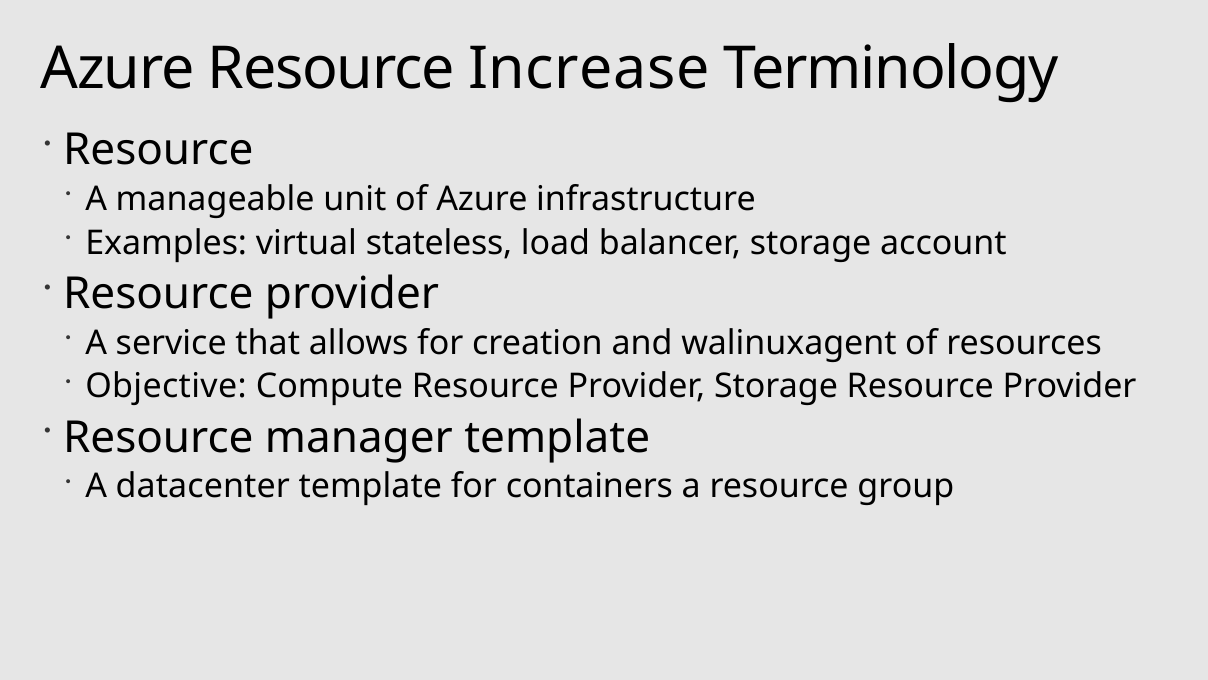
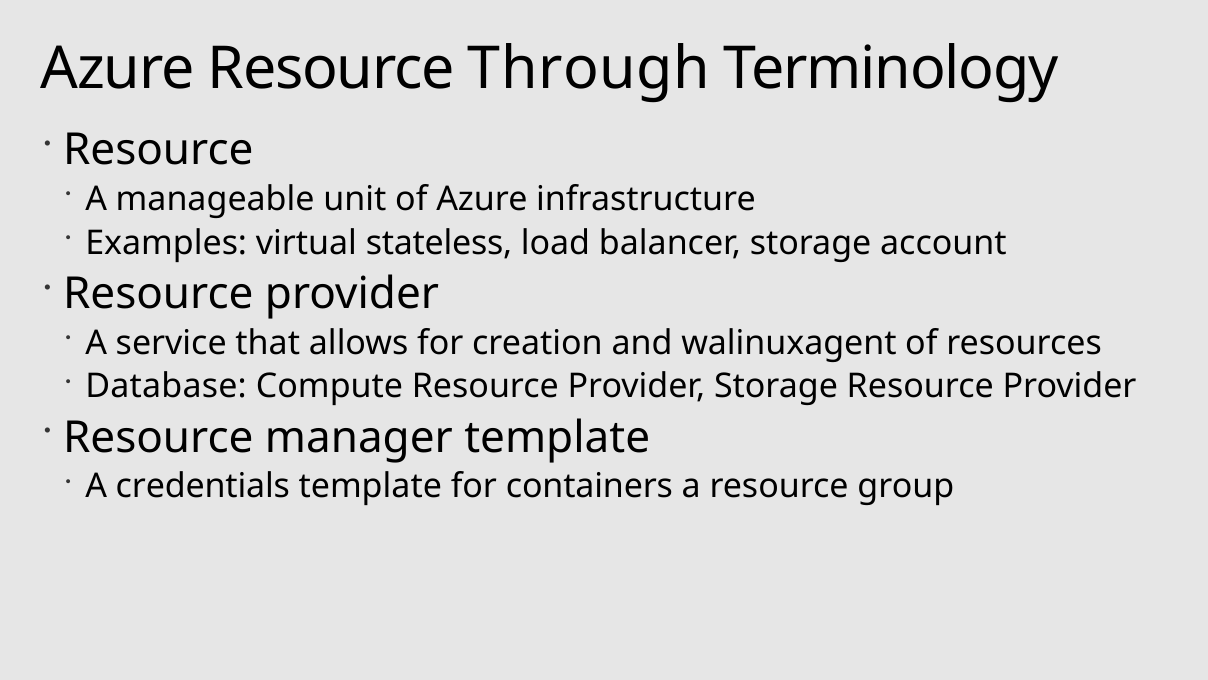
Increase: Increase -> Through (589, 69)
Objective: Objective -> Database (166, 386)
datacenter: datacenter -> credentials (203, 486)
